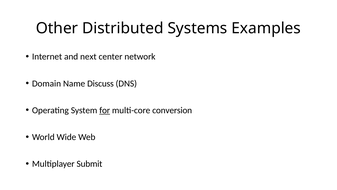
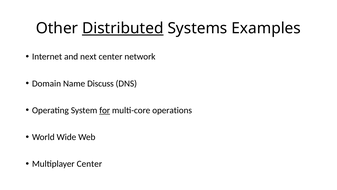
Distributed underline: none -> present (123, 28)
conversion: conversion -> operations (172, 110)
Multiplayer Submit: Submit -> Center (89, 164)
